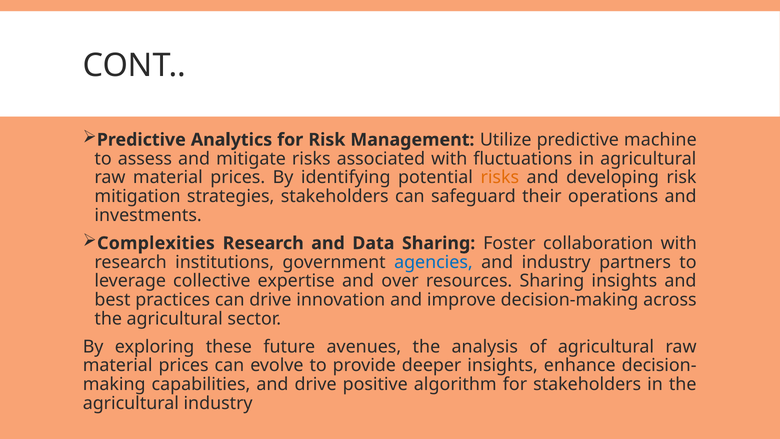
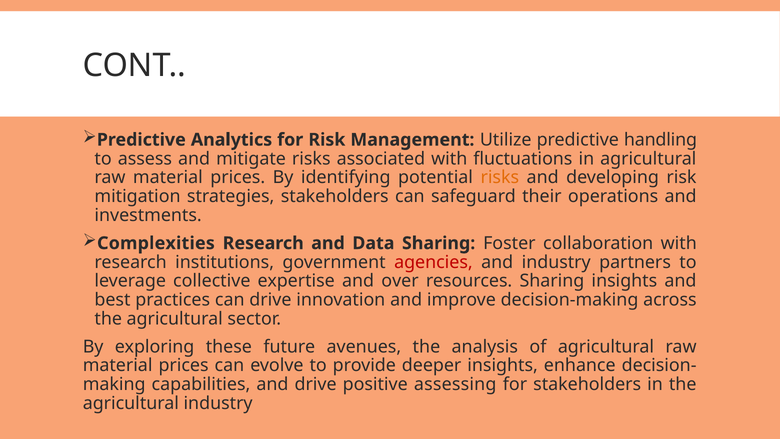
machine: machine -> handling (660, 140)
agencies colour: blue -> red (433, 262)
algorithm: algorithm -> assessing (455, 384)
